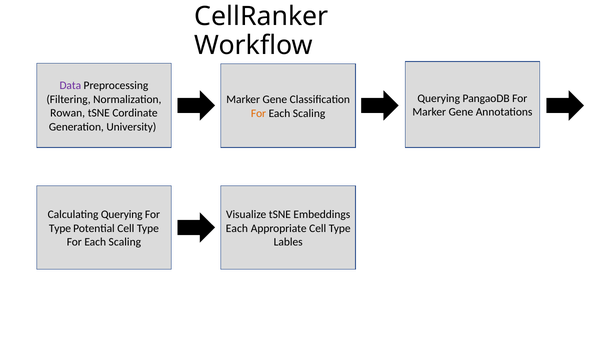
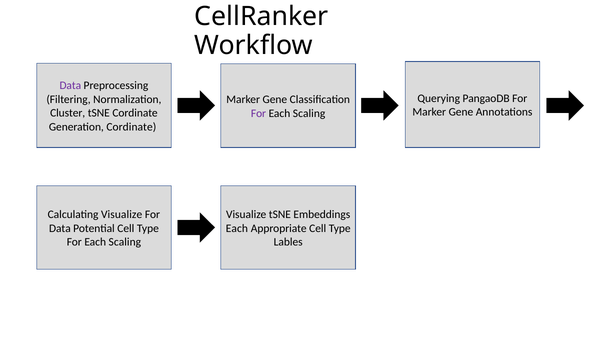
Rowan: Rowan -> Cluster (68, 113)
For colour: orange -> purple (259, 113)
Generation University: University -> Cordinate (131, 127)
Calculating Querying: Querying -> Visualize (122, 215)
Type: Type -> Data (60, 228)
